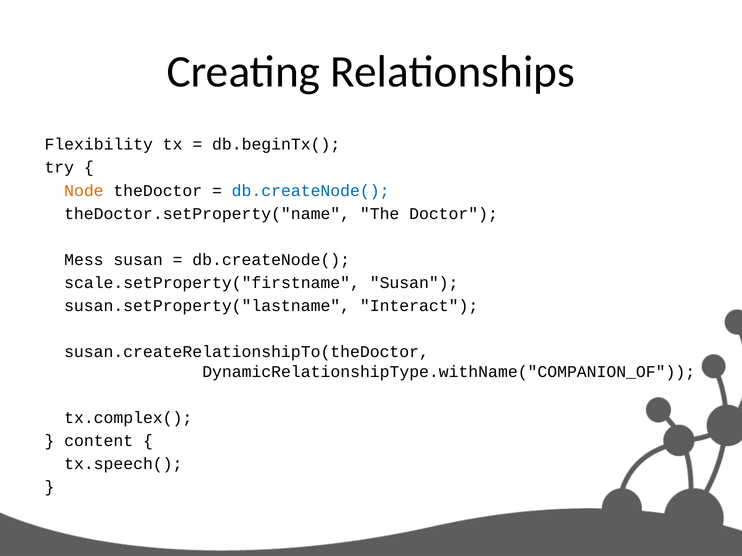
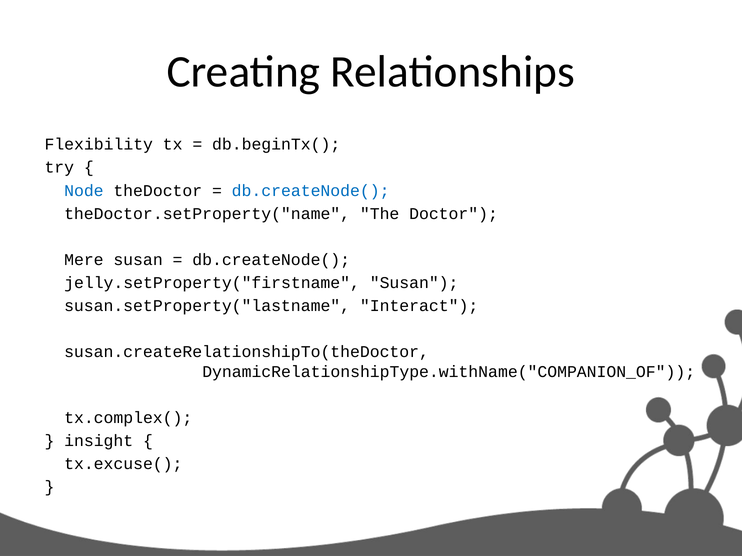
Node colour: orange -> blue (84, 191)
Mess: Mess -> Mere (84, 260)
scale.setProperty("firstname: scale.setProperty("firstname -> jelly.setProperty("firstname (212, 283)
content: content -> insight (99, 441)
tx.speech(: tx.speech( -> tx.excuse( (123, 464)
